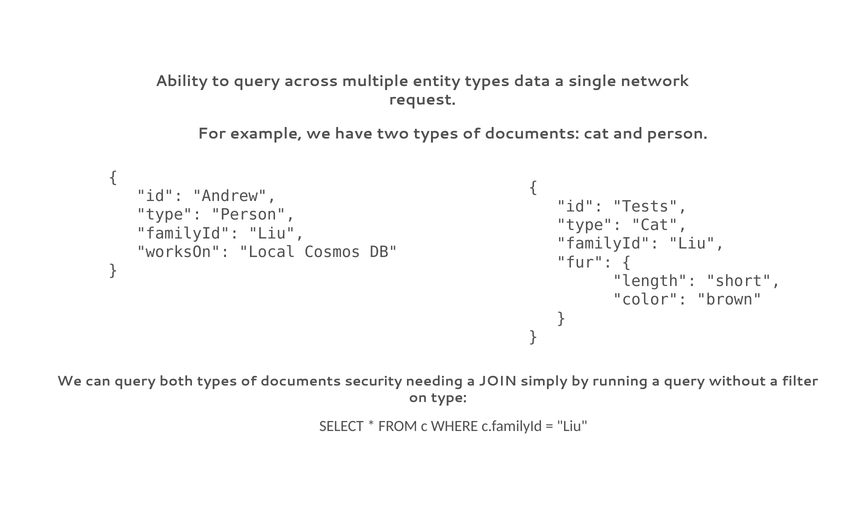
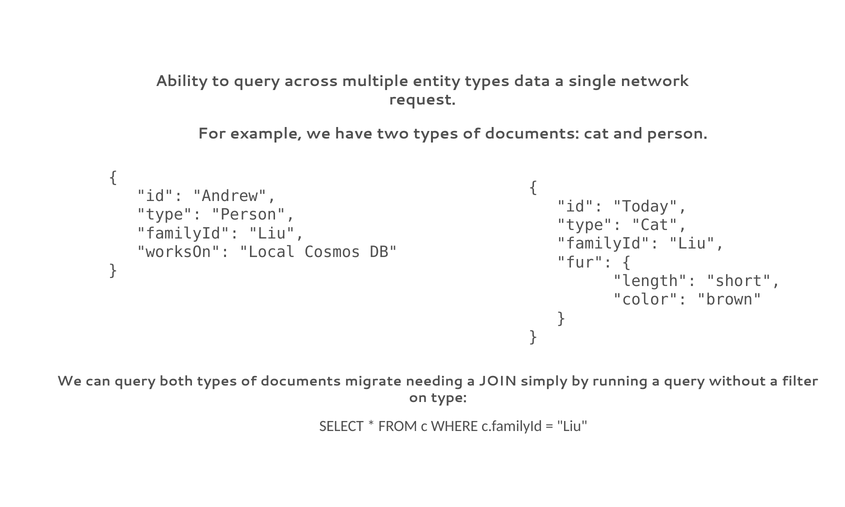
Tests: Tests -> Today (650, 206)
security: security -> migrate (373, 381)
